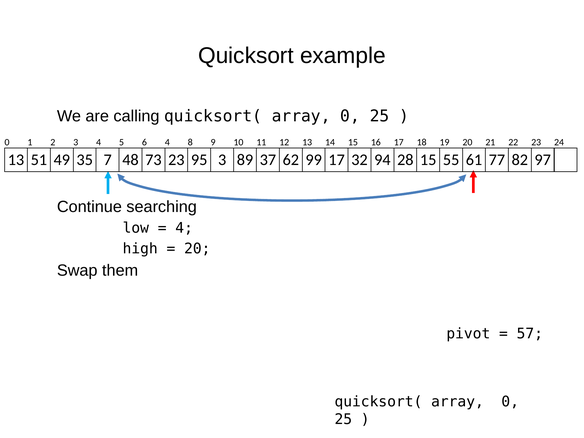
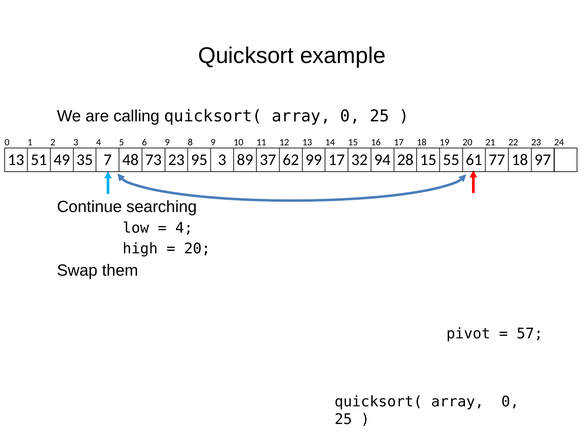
6 4: 4 -> 9 (167, 142)
77 82: 82 -> 18 (520, 160)
